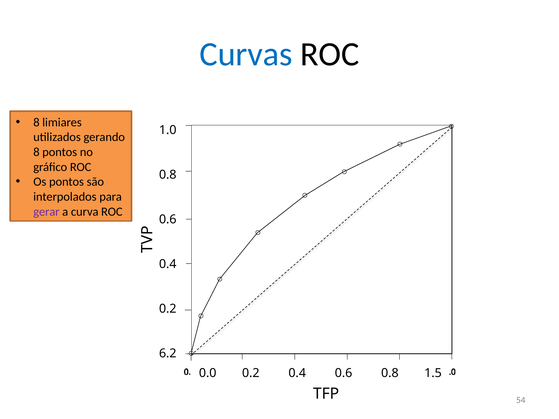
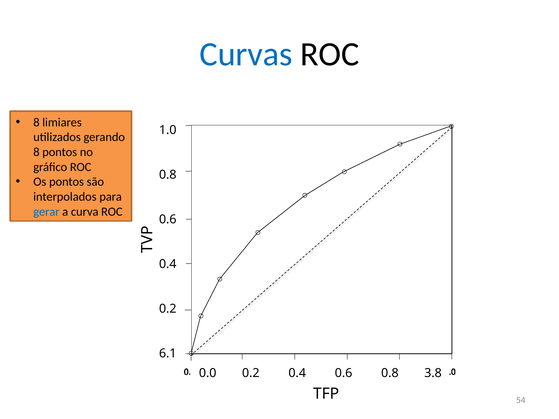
gerar colour: purple -> blue (46, 212)
6.2: 6.2 -> 6.1 (168, 354)
1.5: 1.5 -> 3.8 (433, 373)
